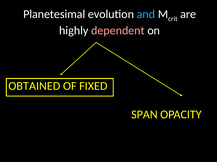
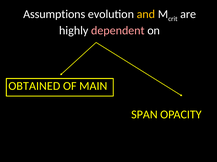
Planetesimal: Planetesimal -> Assumptions (54, 14)
and colour: light blue -> yellow (146, 14)
FIXED: FIXED -> MAIN (93, 86)
